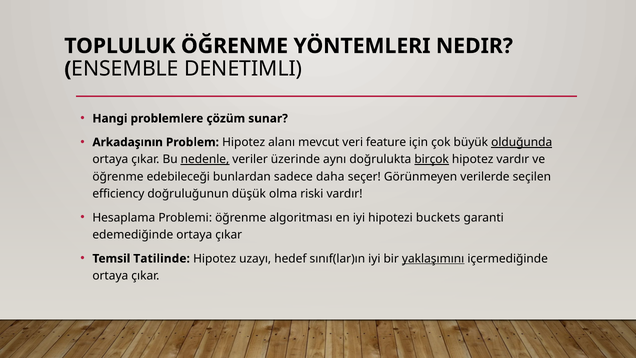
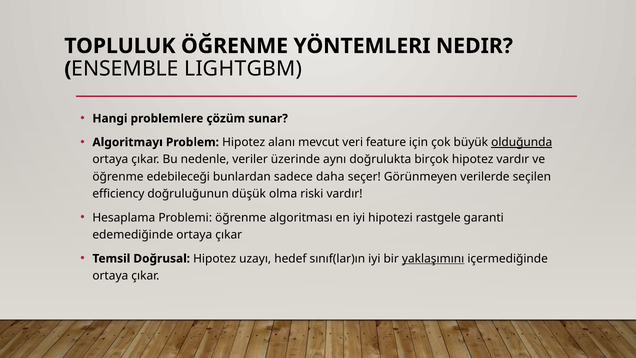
DENETIMLI: DENETIMLI -> LIGHTGBM (243, 69)
Arkadaşının: Arkadaşının -> Algoritmayı (128, 142)
nedenle underline: present -> none (205, 159)
birçok underline: present -> none (432, 159)
buckets: buckets -> rastgele (438, 217)
Tatilinde: Tatilinde -> Doğrusal (162, 258)
